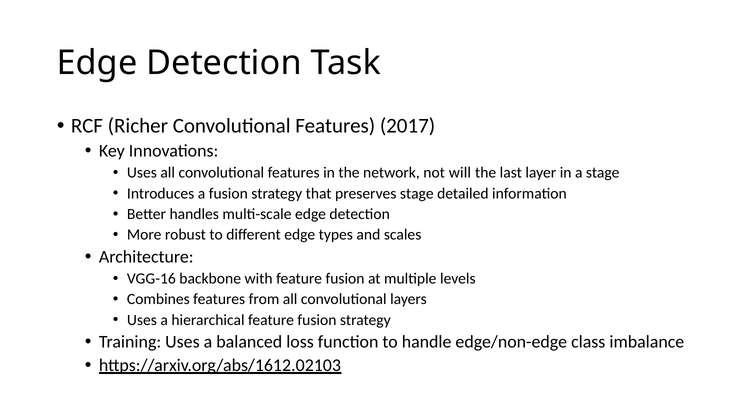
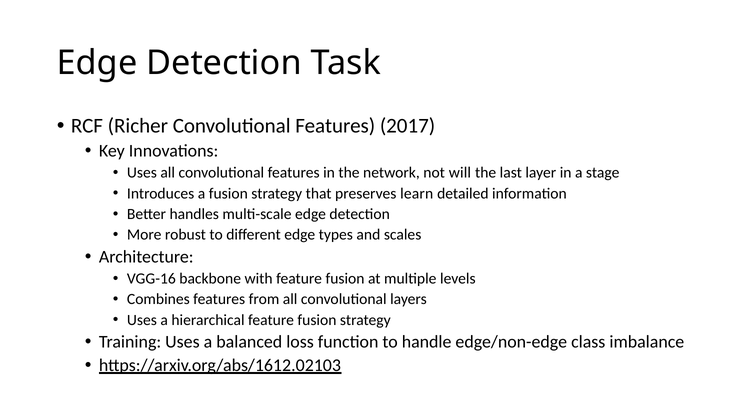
preserves stage: stage -> learn (417, 193)
